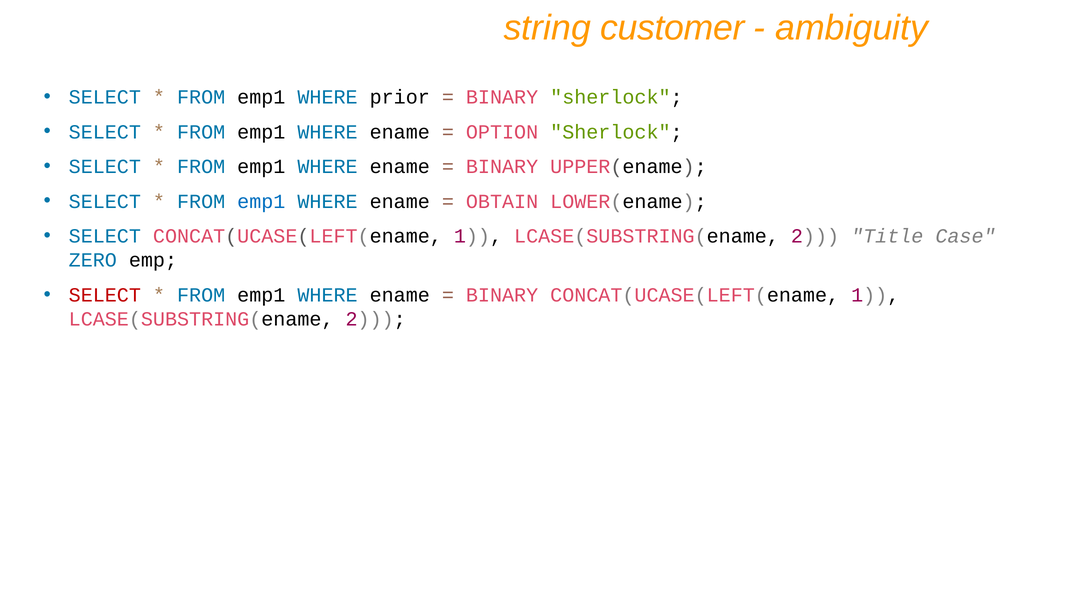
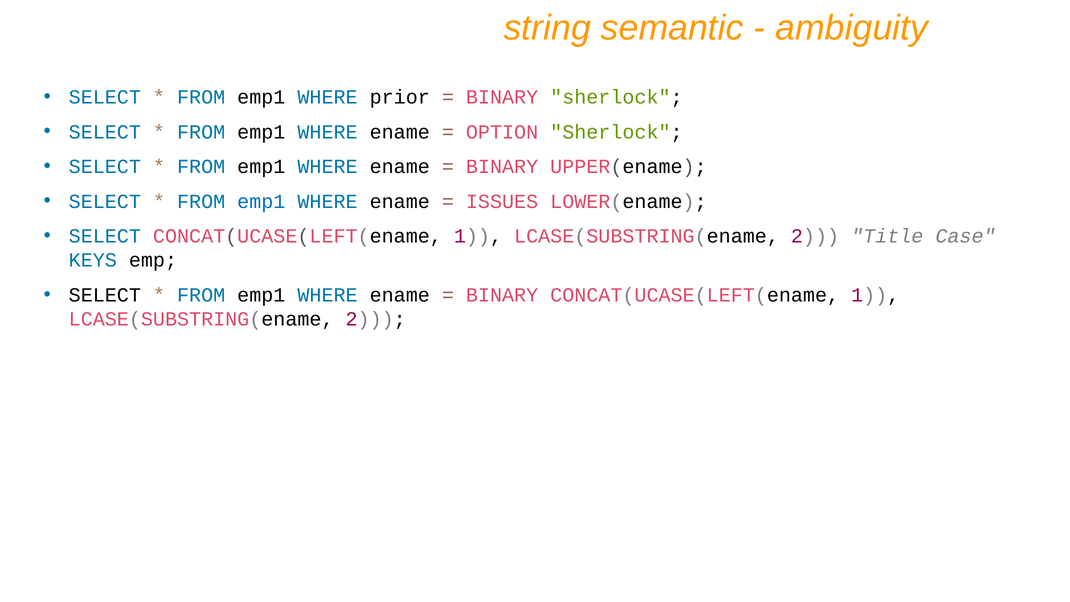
customer: customer -> semantic (672, 28)
OBTAIN: OBTAIN -> ISSUES (502, 201)
ZERO: ZERO -> KEYS (93, 260)
SELECT colour: red -> black (105, 295)
